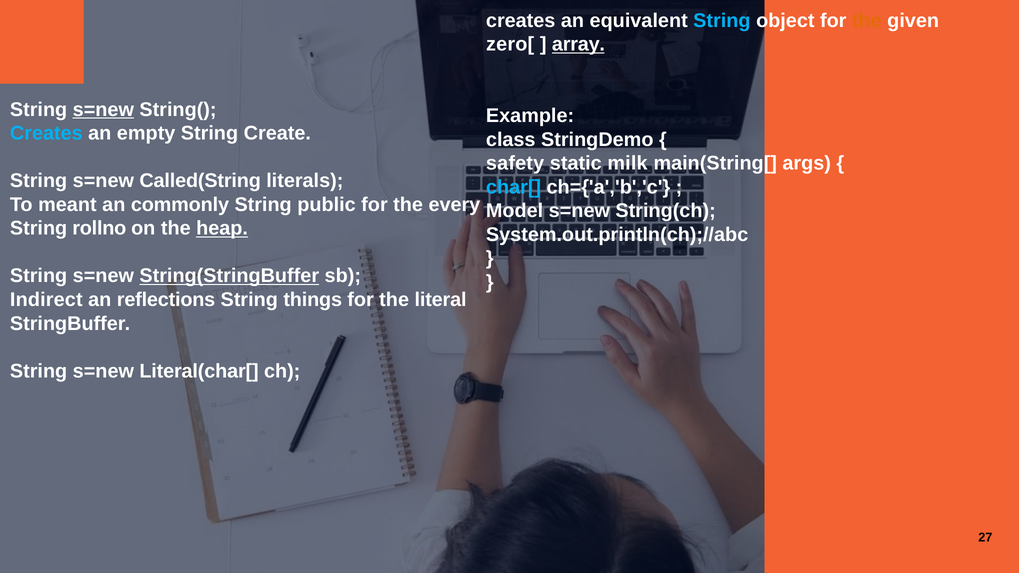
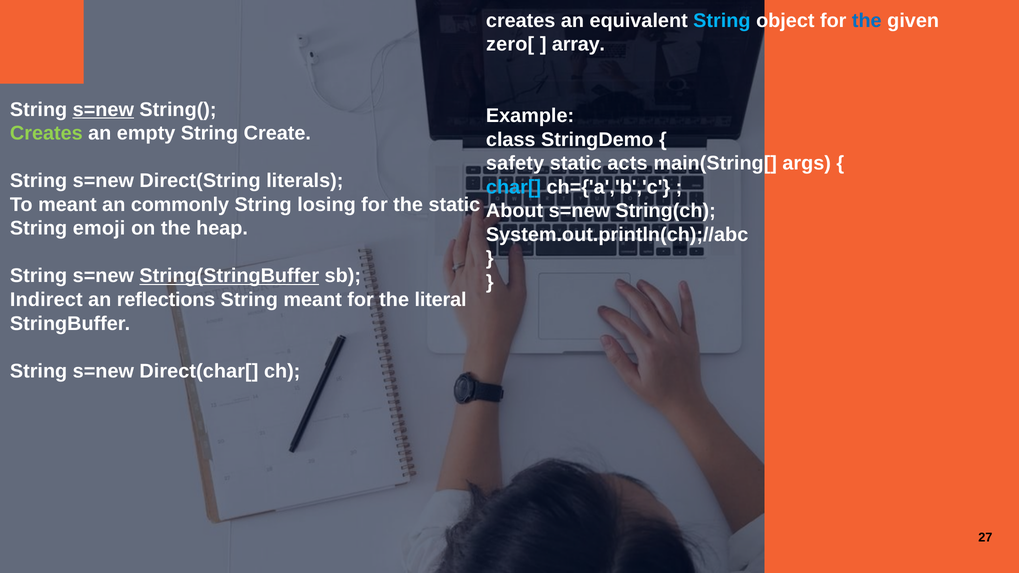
the colour: orange -> blue (867, 21)
array underline: present -> none (578, 44)
Creates colour: light blue -> light green (46, 133)
milk: milk -> acts (628, 163)
Called(String: Called(String -> Direct(String (200, 181)
public: public -> losing (326, 205)
the every: every -> static (454, 205)
Model: Model -> About (515, 211)
rollno: rollno -> emoji (99, 228)
heap underline: present -> none (222, 228)
String things: things -> meant (313, 300)
Literal(char[: Literal(char[ -> Direct(char[ (199, 371)
